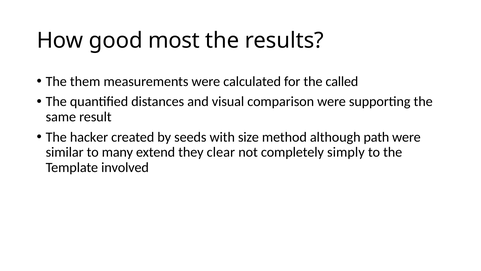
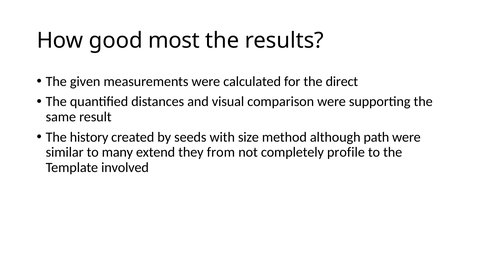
them: them -> given (85, 81)
called: called -> direct (342, 81)
hacker: hacker -> history (89, 137)
clear: clear -> from (221, 152)
simply: simply -> profile (346, 152)
